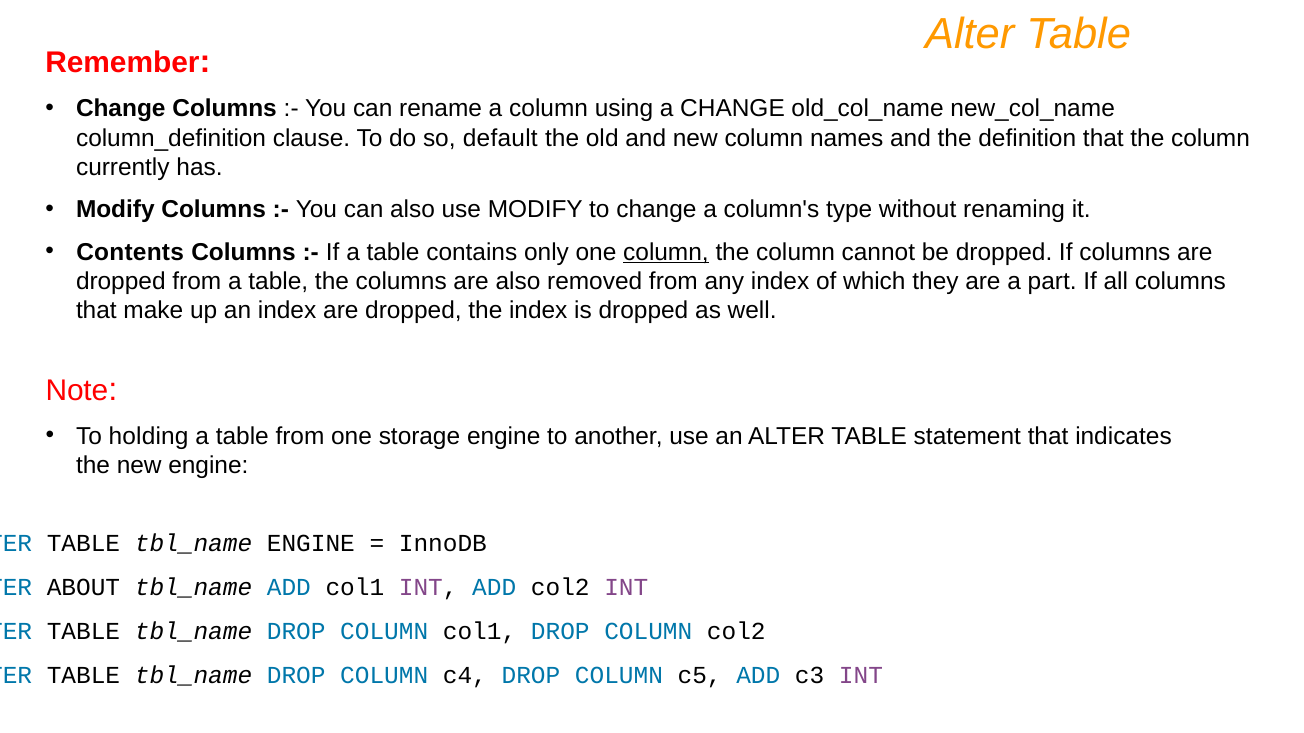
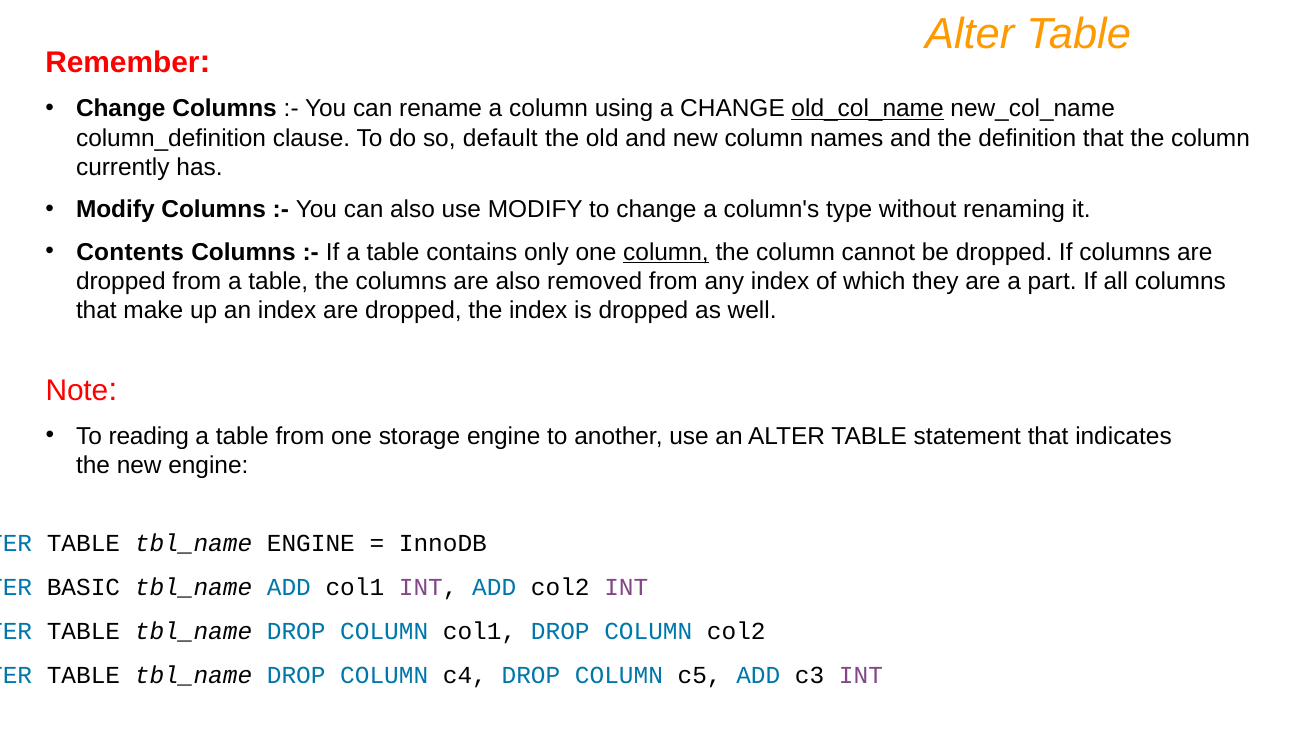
old_col_name underline: none -> present (868, 109)
holding: holding -> reading (149, 436)
ABOUT: ABOUT -> BASIC (83, 588)
